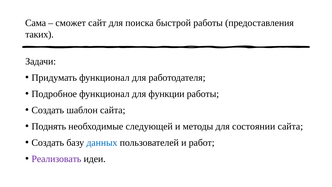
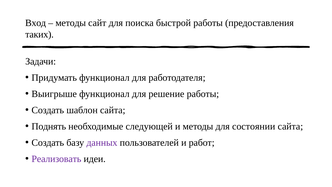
Сама: Сама -> Вход (36, 23)
сможет: сможет -> методы (71, 23)
Подробное: Подробное -> Выигрыше (54, 94)
функции: функции -> решение (166, 94)
данных colour: blue -> purple (102, 142)
